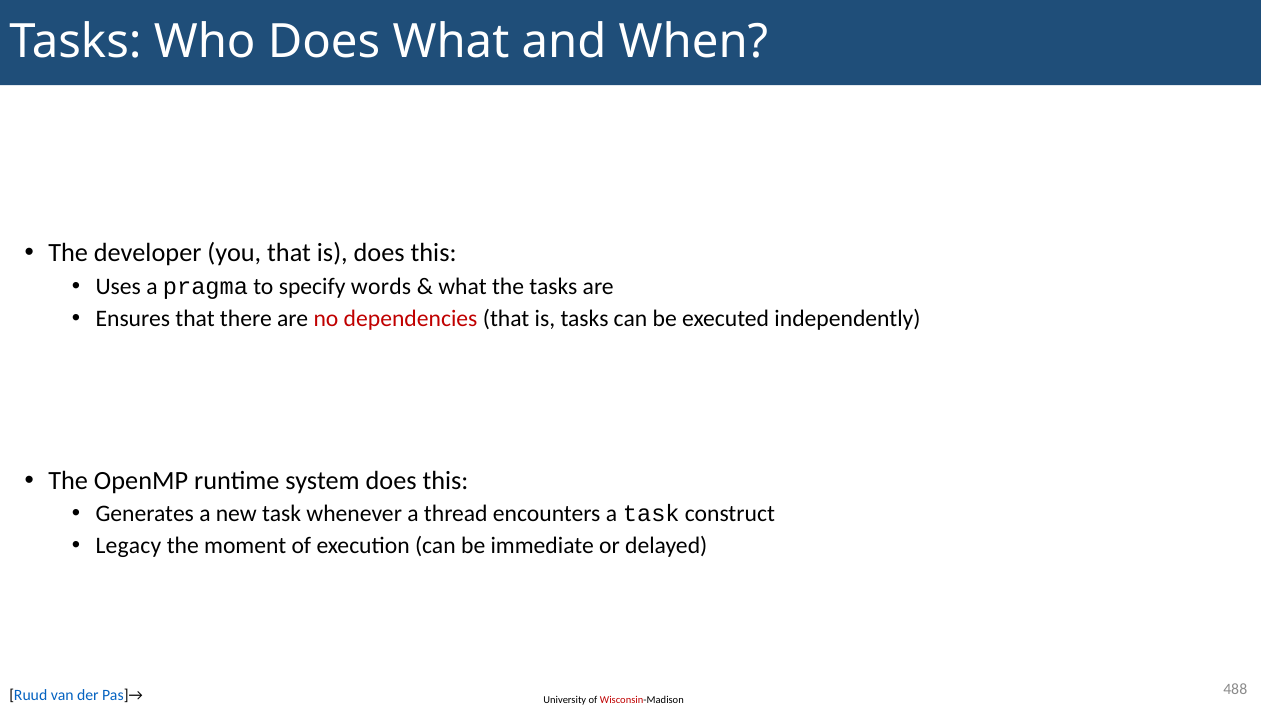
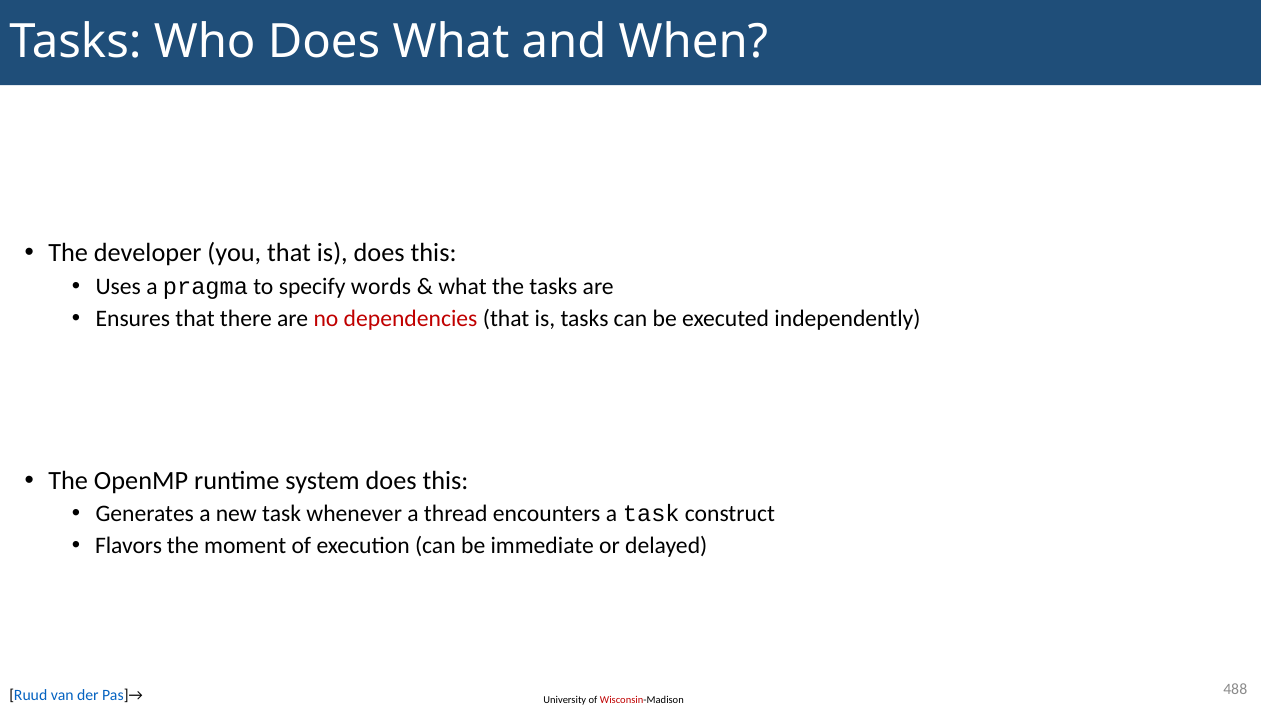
Legacy: Legacy -> Flavors (129, 546)
